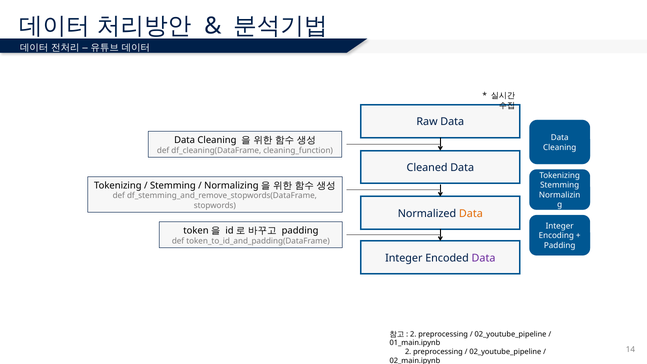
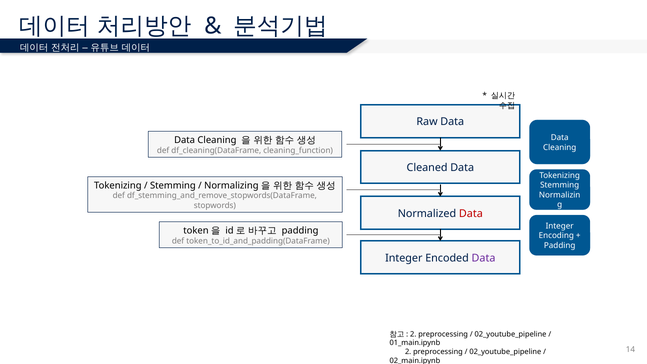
Data colour: orange -> red (471, 214)
